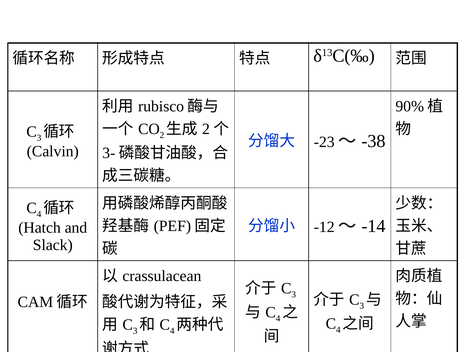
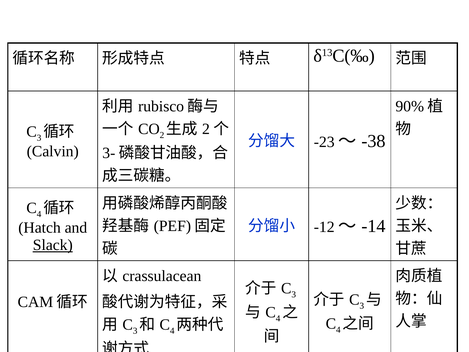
Slack underline: none -> present (53, 245)
